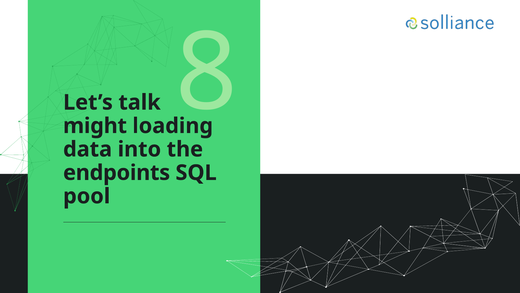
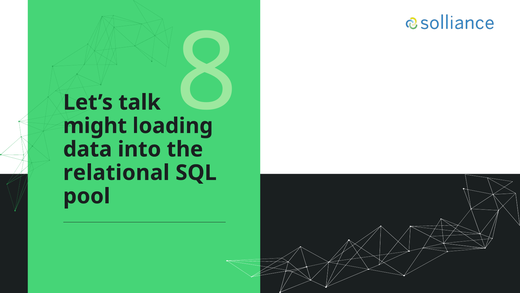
endpoints: endpoints -> relational (116, 172)
